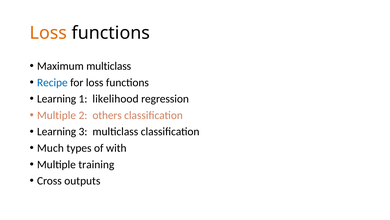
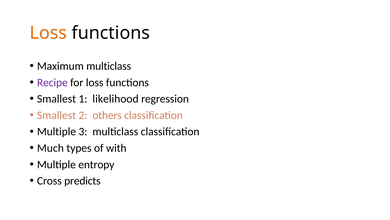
Recipe colour: blue -> purple (52, 82)
Learning: Learning -> Smallest (57, 99)
Multiple: Multiple -> Smallest (57, 115)
Learning: Learning -> Multiple (57, 131)
training: training -> entropy (96, 164)
outputs: outputs -> predicts (82, 180)
